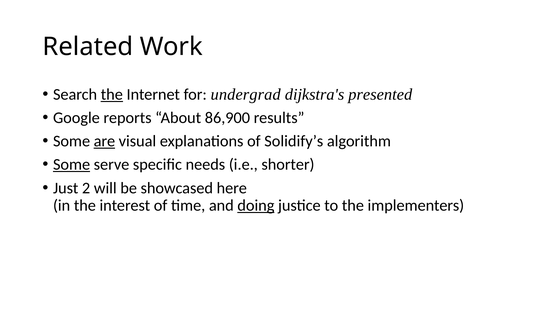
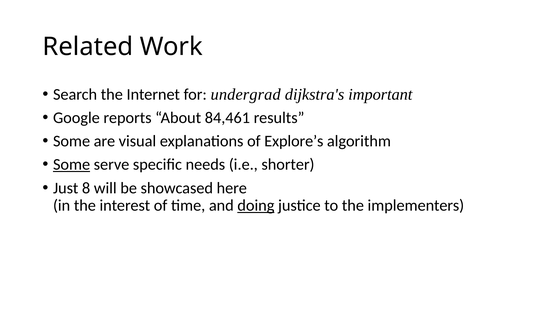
the underline: present -> none (112, 94)
presented: presented -> important (380, 94)
86,900: 86,900 -> 84,461 (227, 118)
are underline: present -> none (104, 141)
Solidify’s: Solidify’s -> Explore’s (294, 141)
2: 2 -> 8 (86, 188)
